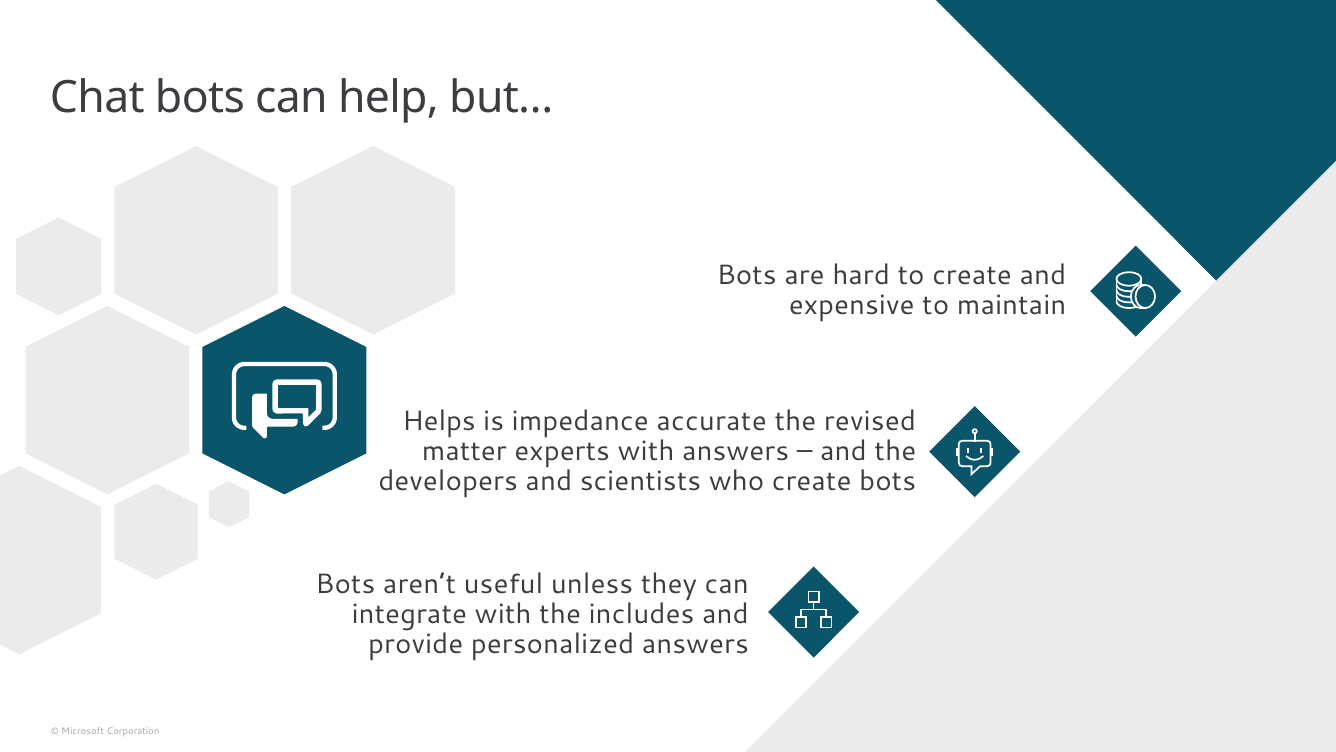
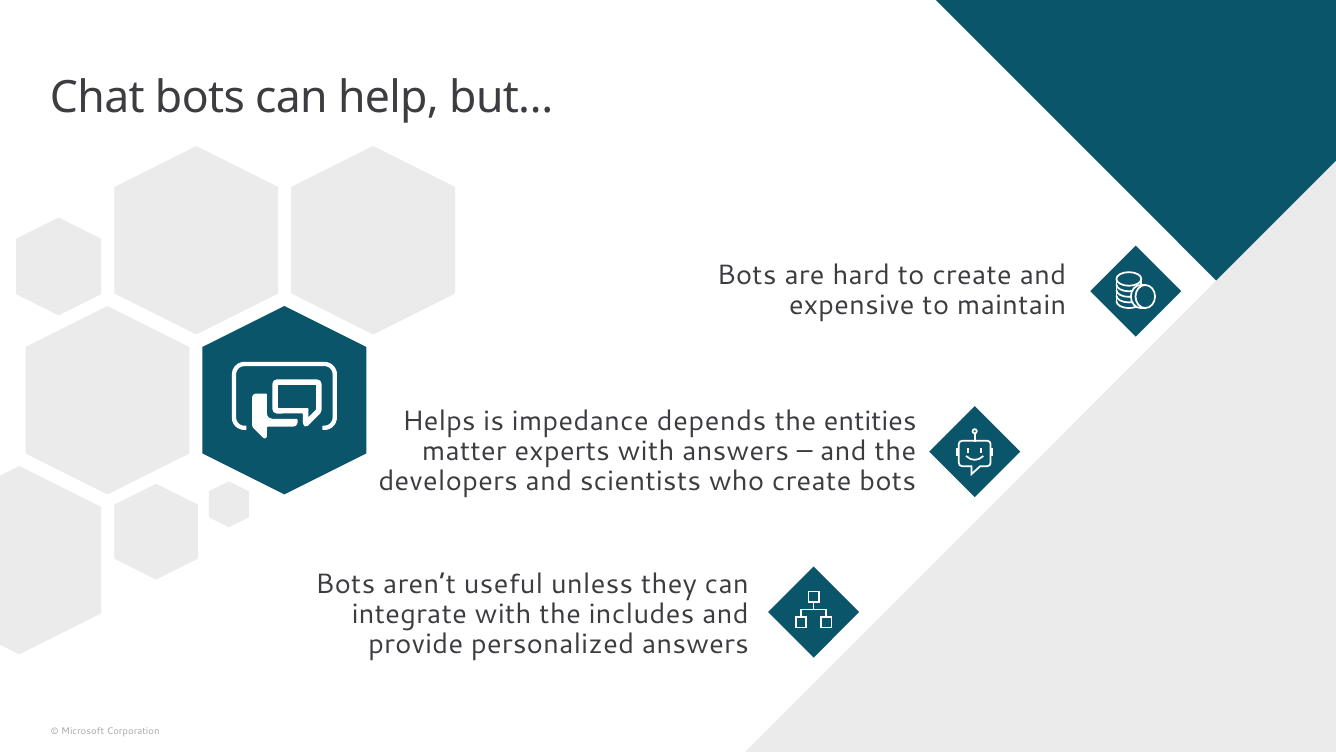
accurate: accurate -> depends (712, 421)
revised: revised -> entities (870, 421)
